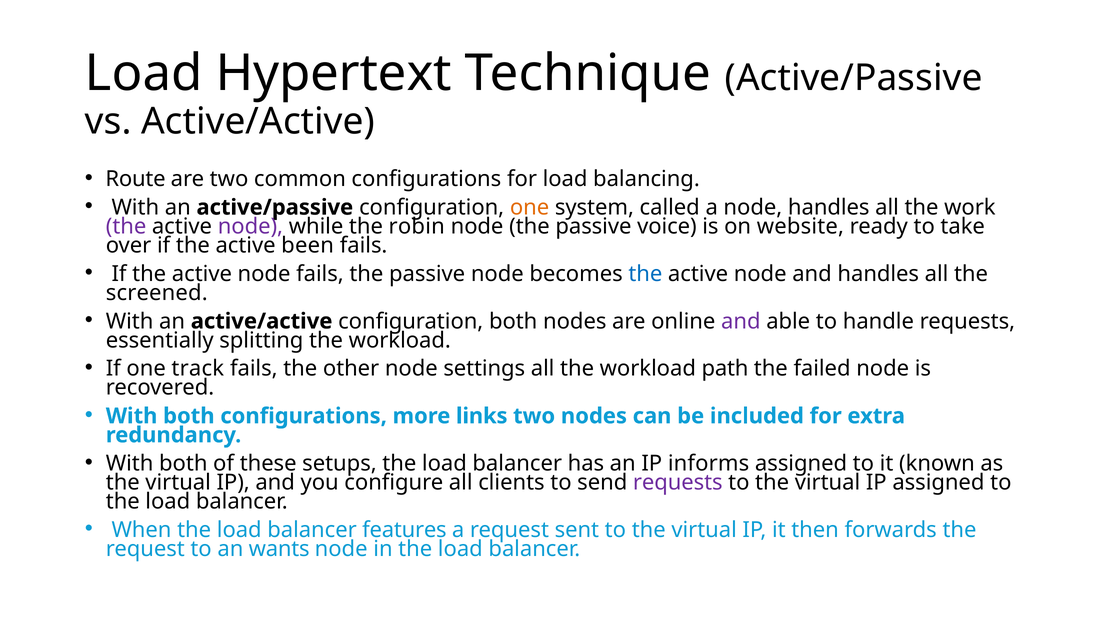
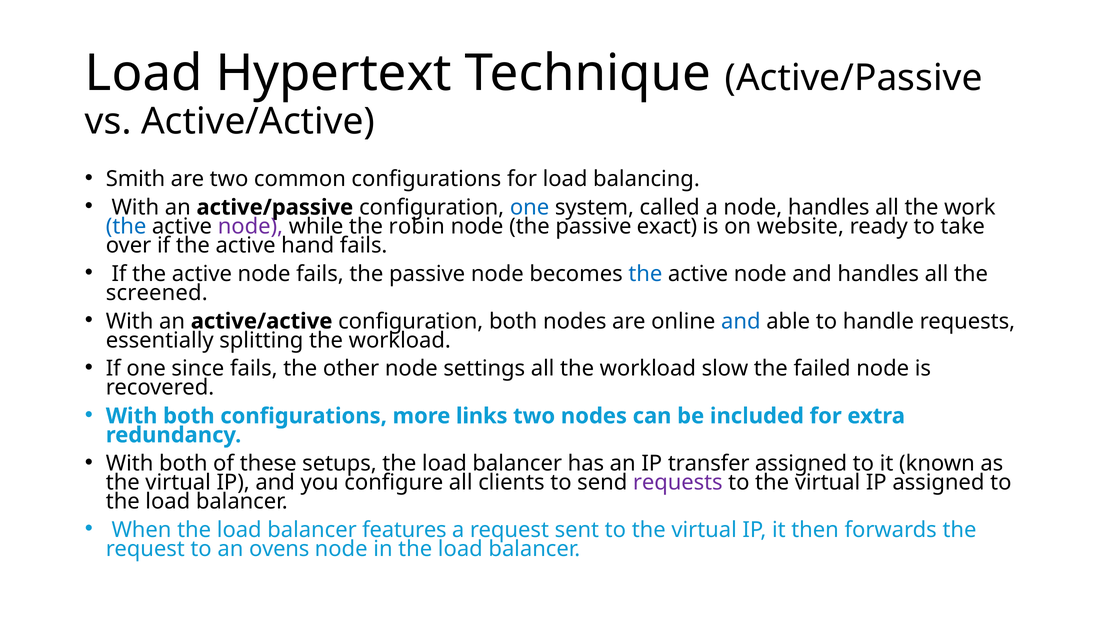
Route: Route -> Smith (135, 179)
one colour: orange -> blue (530, 207)
the colour: purple -> blue (126, 226)
voice: voice -> exact (667, 226)
been: been -> hand (308, 245)
and colour: purple -> blue (741, 321)
track: track -> since (198, 368)
path: path -> slow (725, 368)
informs: informs -> transfer (709, 463)
wants: wants -> ovens (279, 549)
